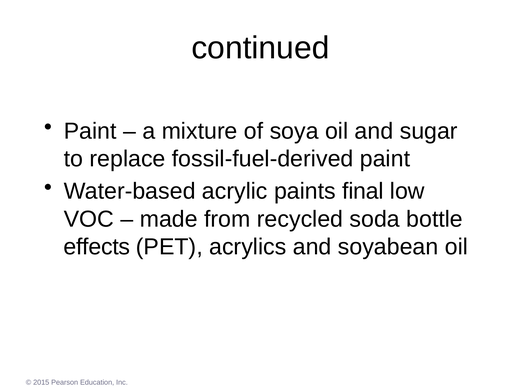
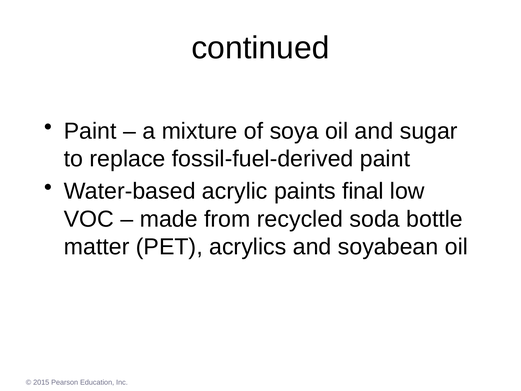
effects: effects -> matter (97, 247)
